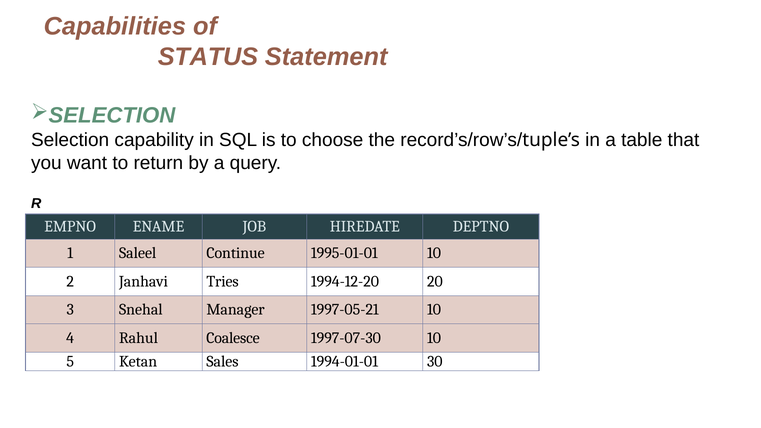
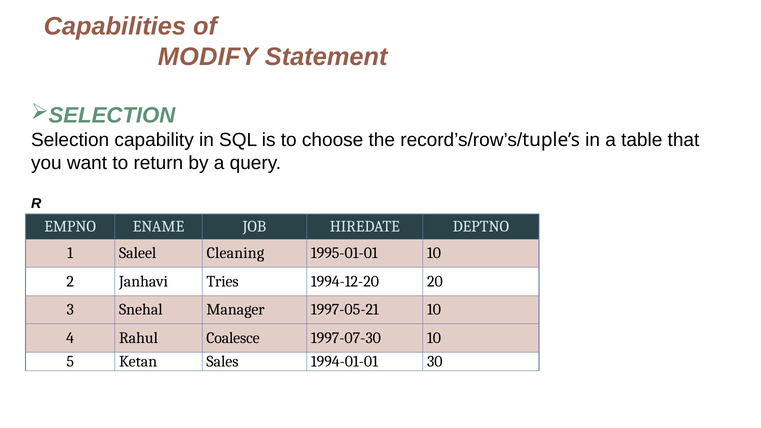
STATUS: STATUS -> MODIFY (208, 57)
Continue: Continue -> Cleaning (235, 253)
